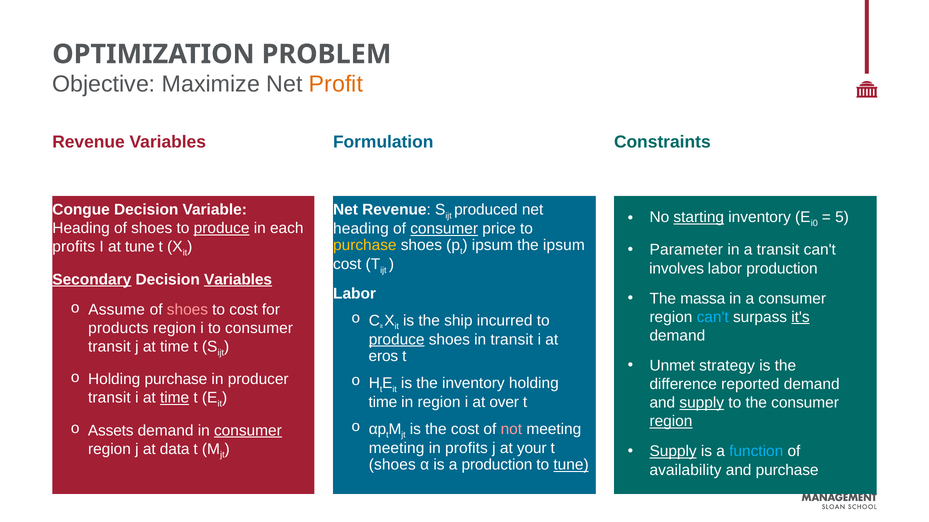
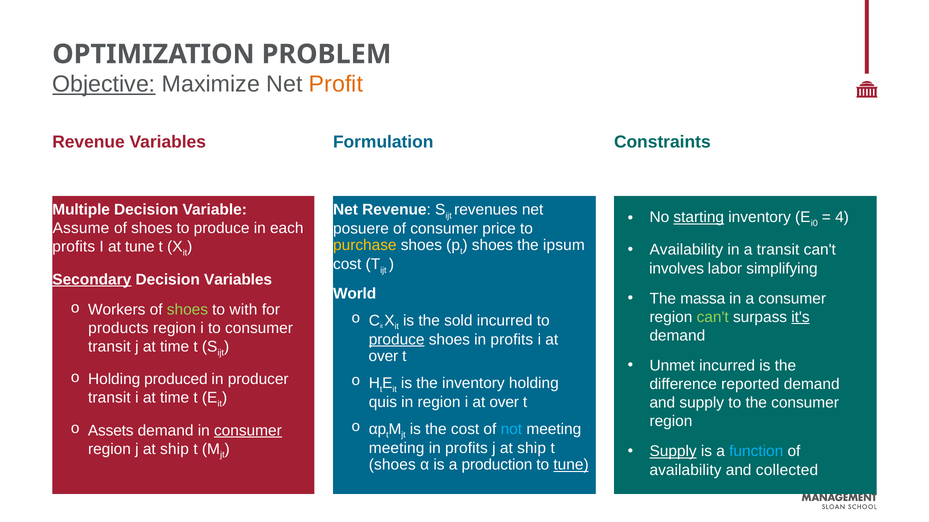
Objective underline: none -> present (104, 84)
Congue: Congue -> Multiple (81, 210)
produced: produced -> revenues (486, 210)
5: 5 -> 4 (842, 217)
Heading: Heading -> Assume (81, 229)
produce underline: present -> none (222, 229)
heading: heading -> posuere (361, 229)
consumer underline: present -> none (444, 229)
ipsum: ipsum -> shoes (492, 246)
Parameter: Parameter -> Availability (686, 250)
labor production: production -> simplifying (782, 269)
Variables underline: present -> none (238, 280)
Labor: Labor -> World (355, 294)
Assume: Assume -> Workers (117, 310)
shoes colour: pink -> light green (187, 310)
to cost: cost -> with (243, 310)
can't colour: light blue -> light green (713, 317)
ship: ship -> sold (458, 321)
shoes in transit: transit -> profits (512, 340)
eros: eros -> over (383, 356)
Unmet strategy: strategy -> incurred (727, 366)
Holding purchase: purchase -> produced (176, 380)
time underline: present -> none (175, 398)
time: time -> quis (383, 402)
supply underline: present -> none (702, 403)
region underline: present -> none (671, 422)
not colour: pink -> light blue (511, 430)
your: your -> ship (532, 448)
region j at data: data -> ship (175, 449)
and purchase: purchase -> collected (787, 470)
